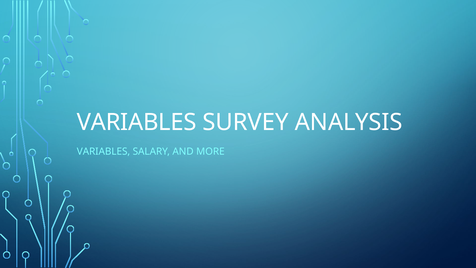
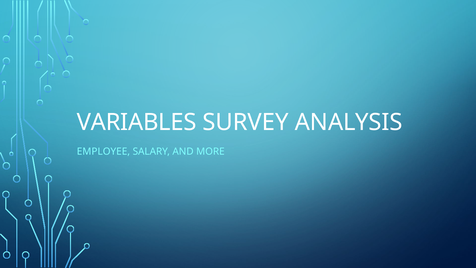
VARIABLES: VARIABLES -> EMPLOYEE (103, 151)
